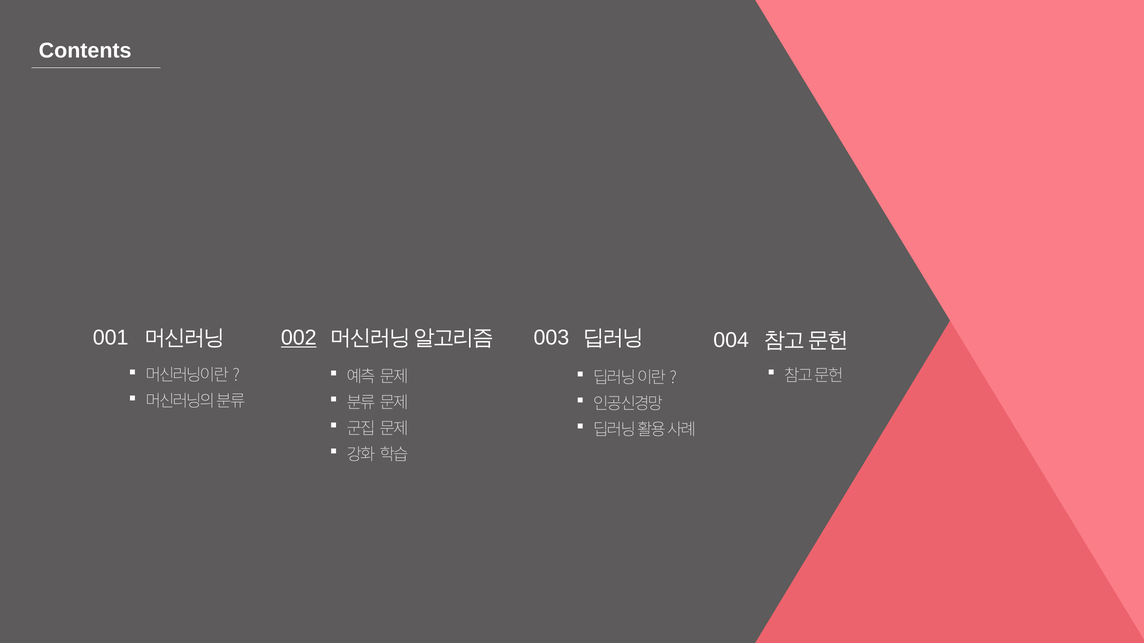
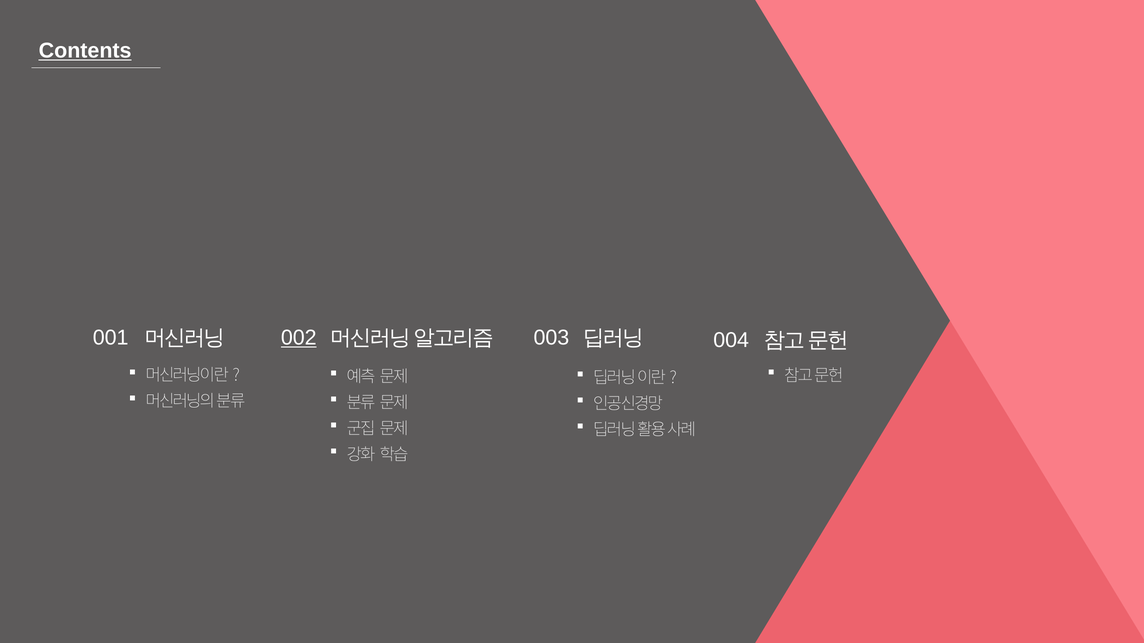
Contents underline: none -> present (85, 51)
